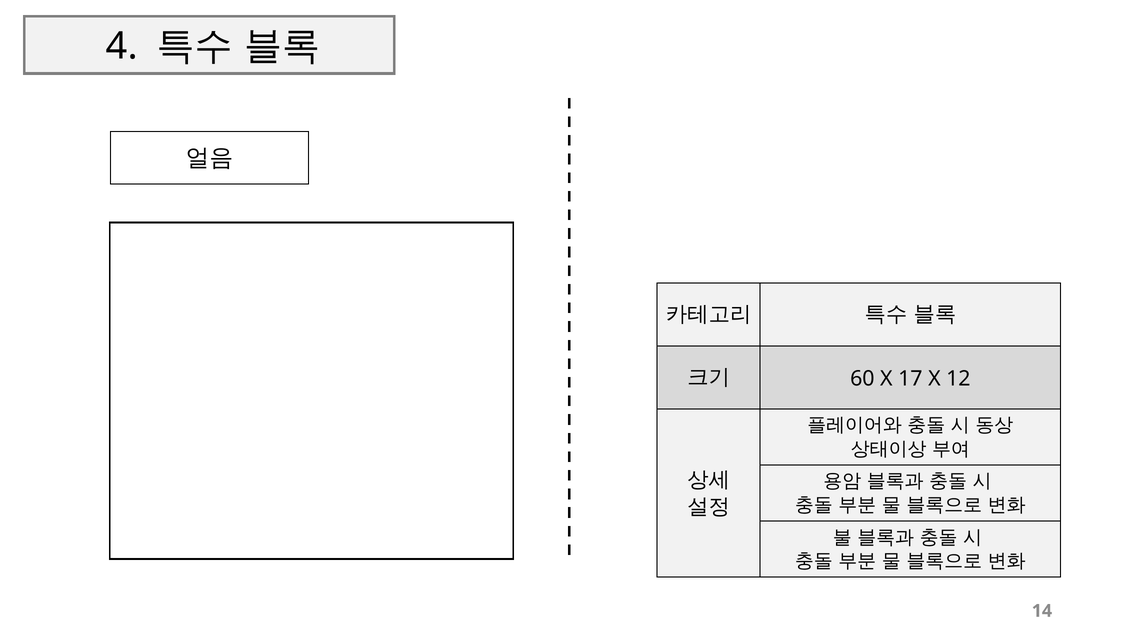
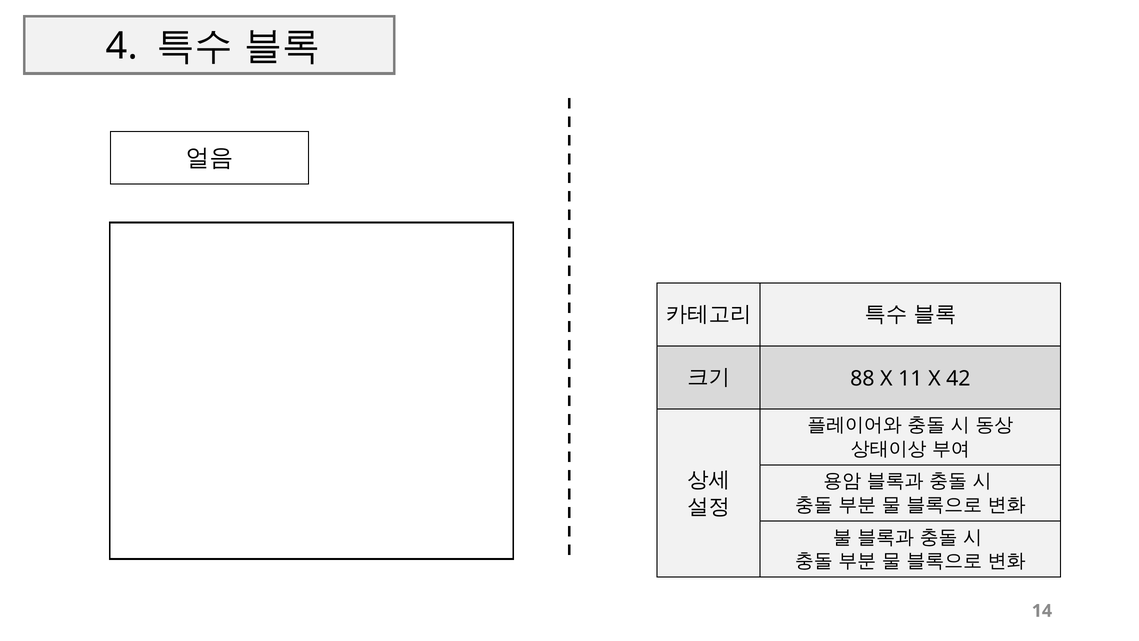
60: 60 -> 88 (862, 378)
17: 17 -> 11 (910, 378)
12: 12 -> 42 (958, 378)
